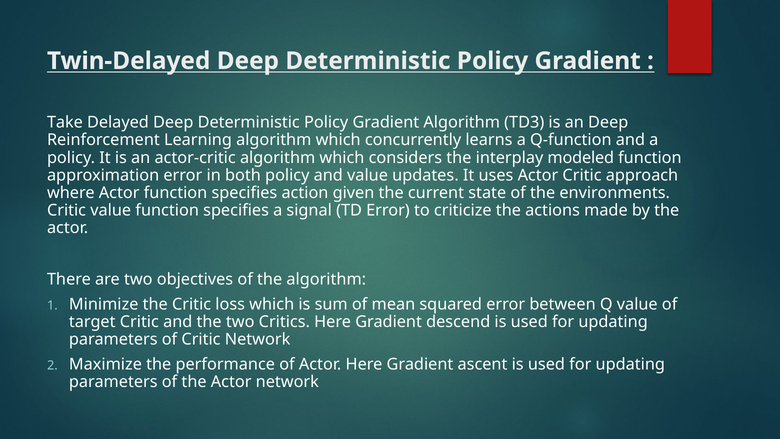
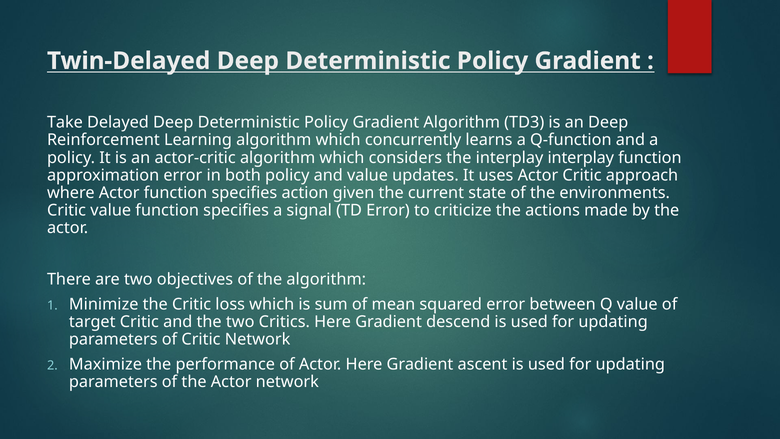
interplay modeled: modeled -> interplay (581, 158)
